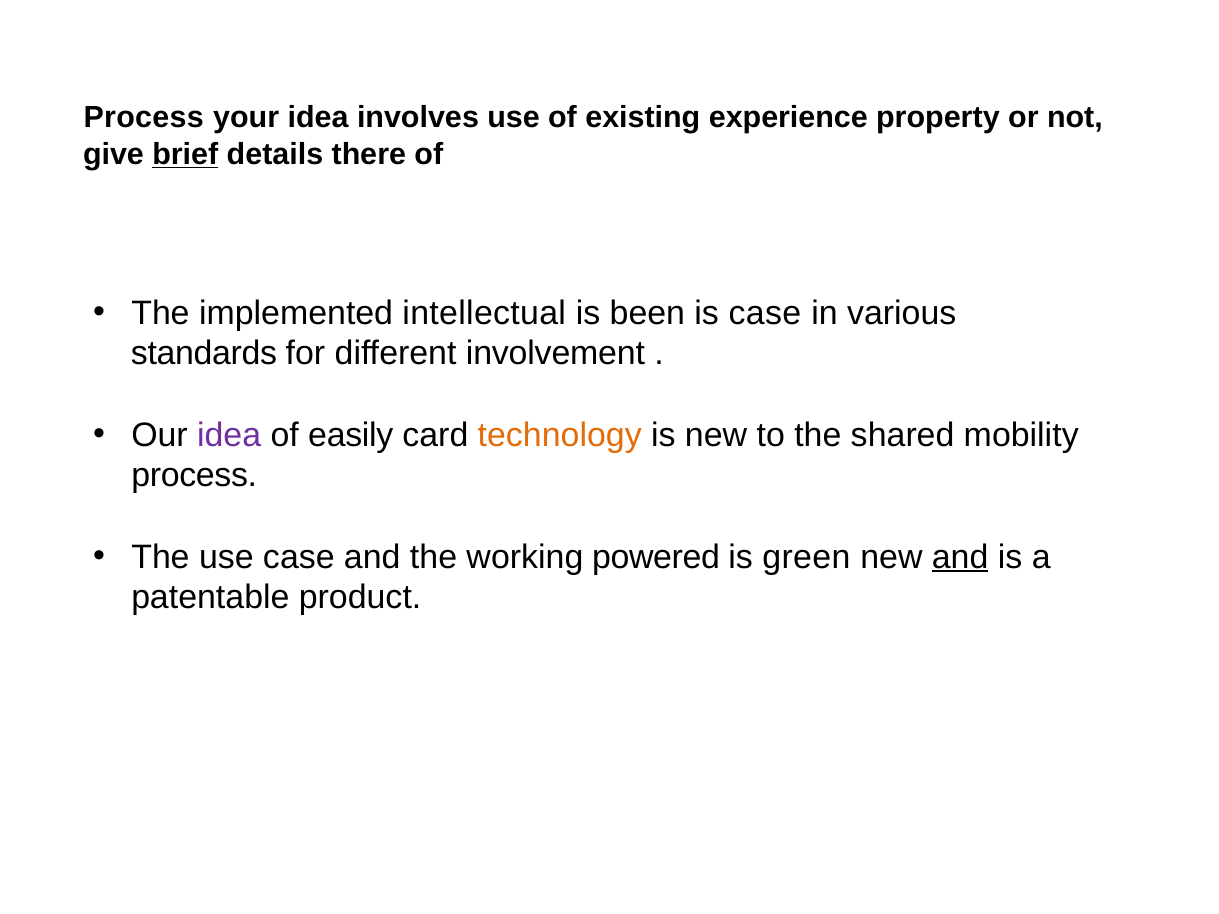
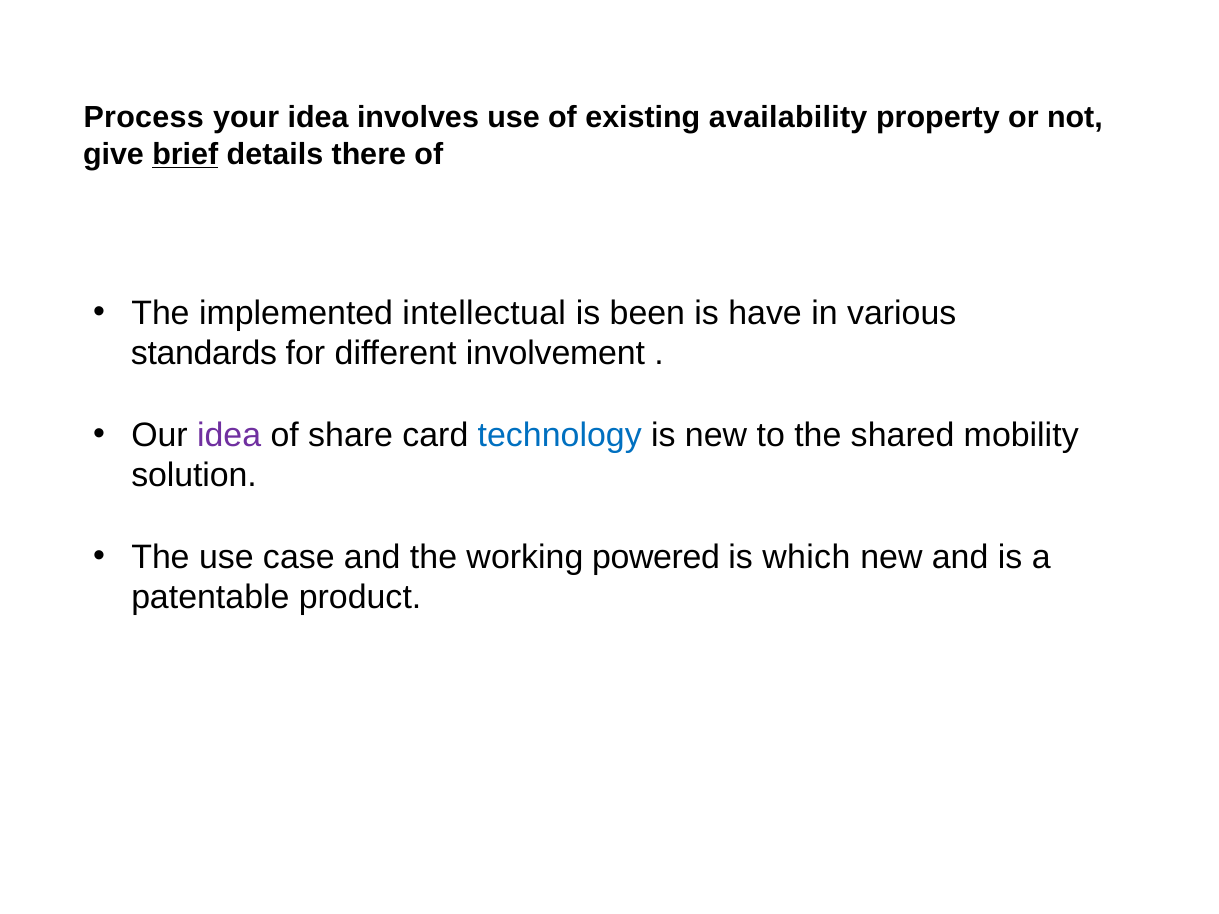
experience: experience -> availability (788, 118)
is case: case -> have (765, 313)
easily: easily -> share (351, 435)
technology colour: orange -> blue (560, 435)
process: process -> solution (194, 476)
green: green -> which (806, 557)
and underline: present -> none (960, 557)
